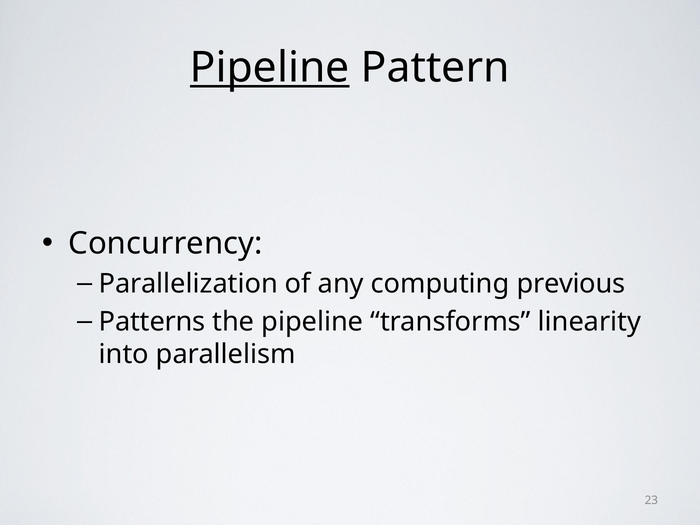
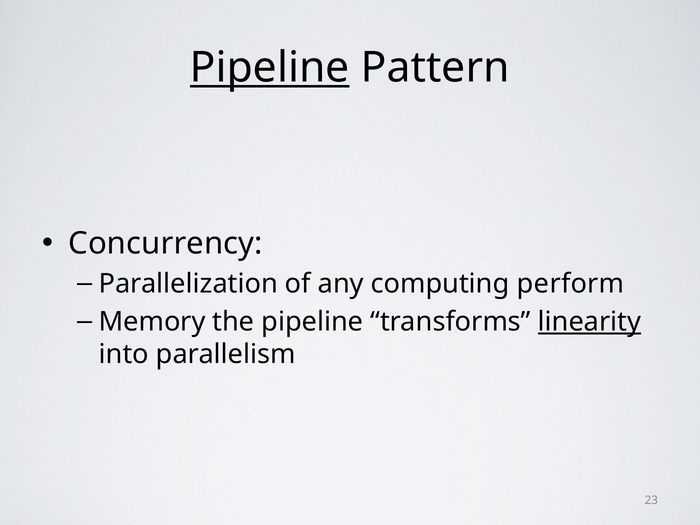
previous: previous -> perform (571, 284)
Patterns: Patterns -> Memory (152, 322)
linearity underline: none -> present (589, 322)
